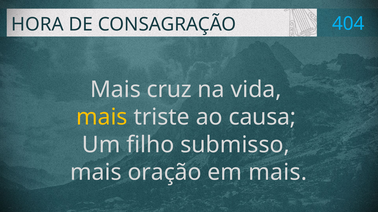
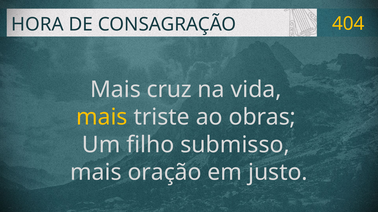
404 colour: light blue -> yellow (348, 24)
causa: causa -> obras (262, 117)
em mais: mais -> justo (278, 173)
